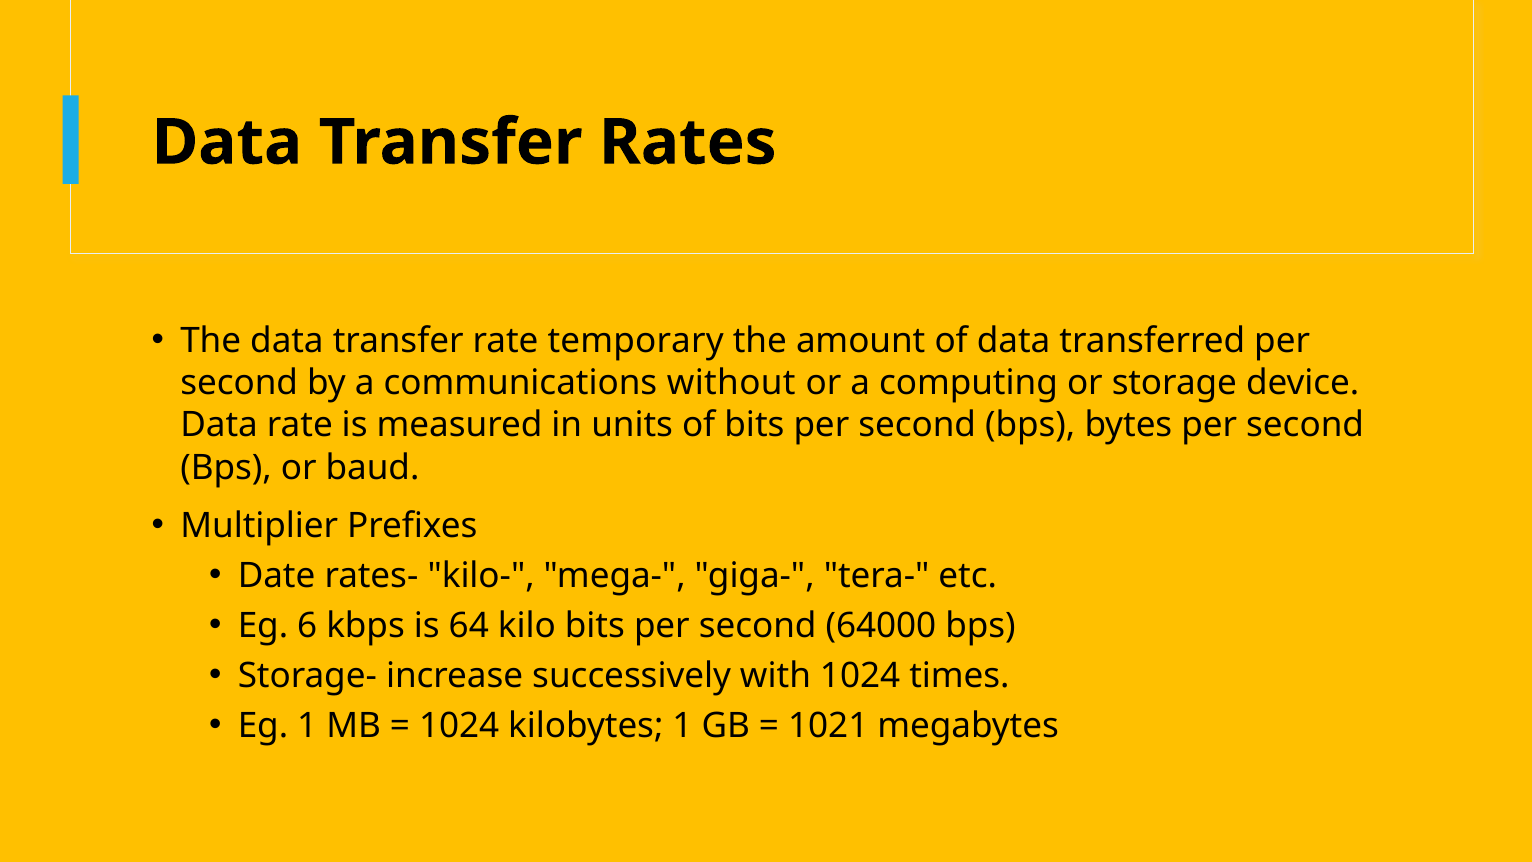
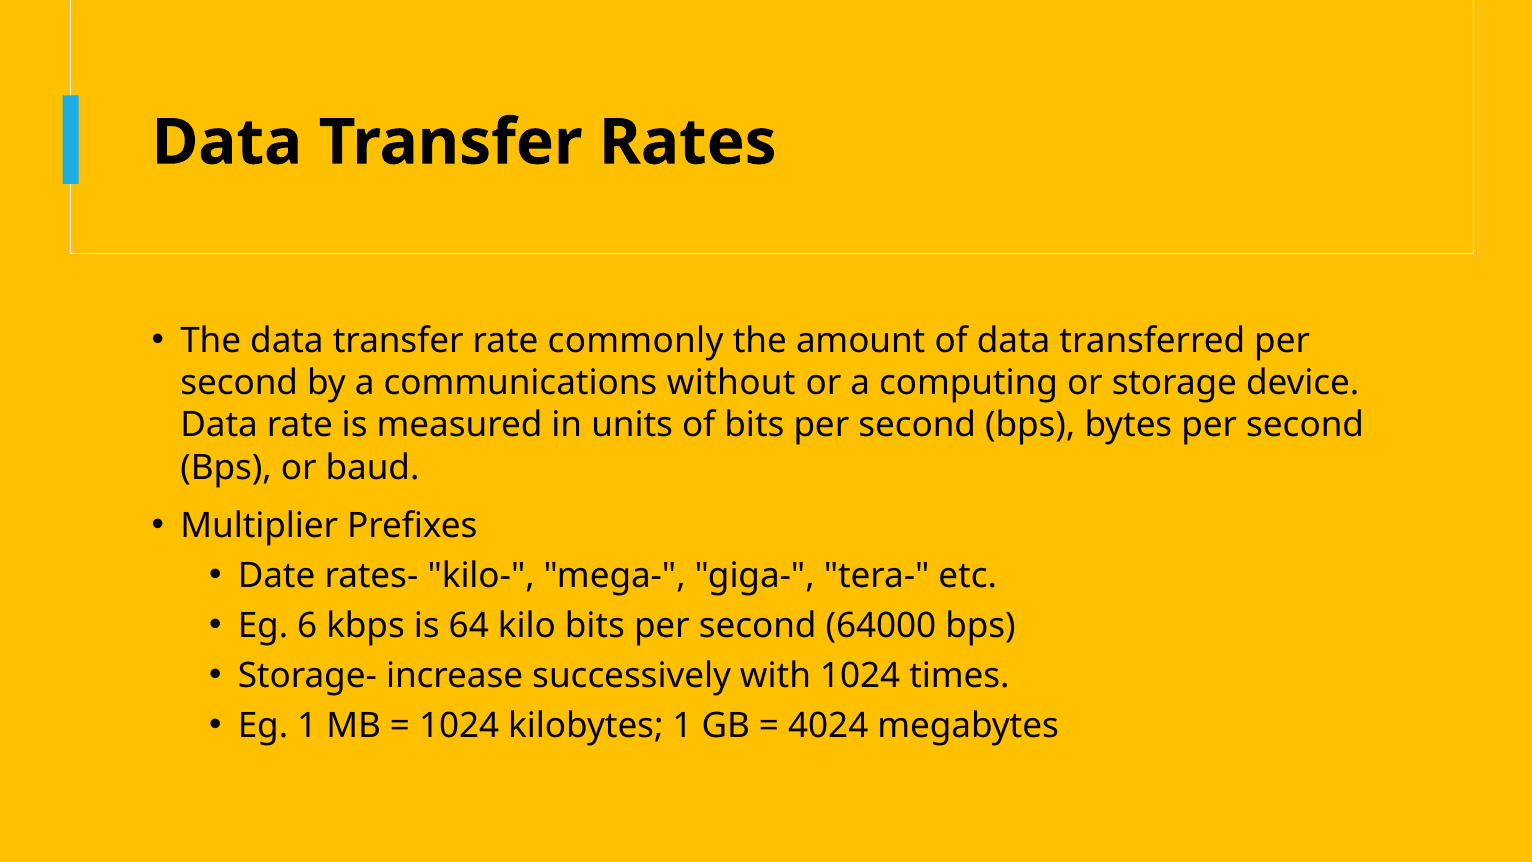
temporary: temporary -> commonly (636, 341)
1021: 1021 -> 4024 (828, 725)
